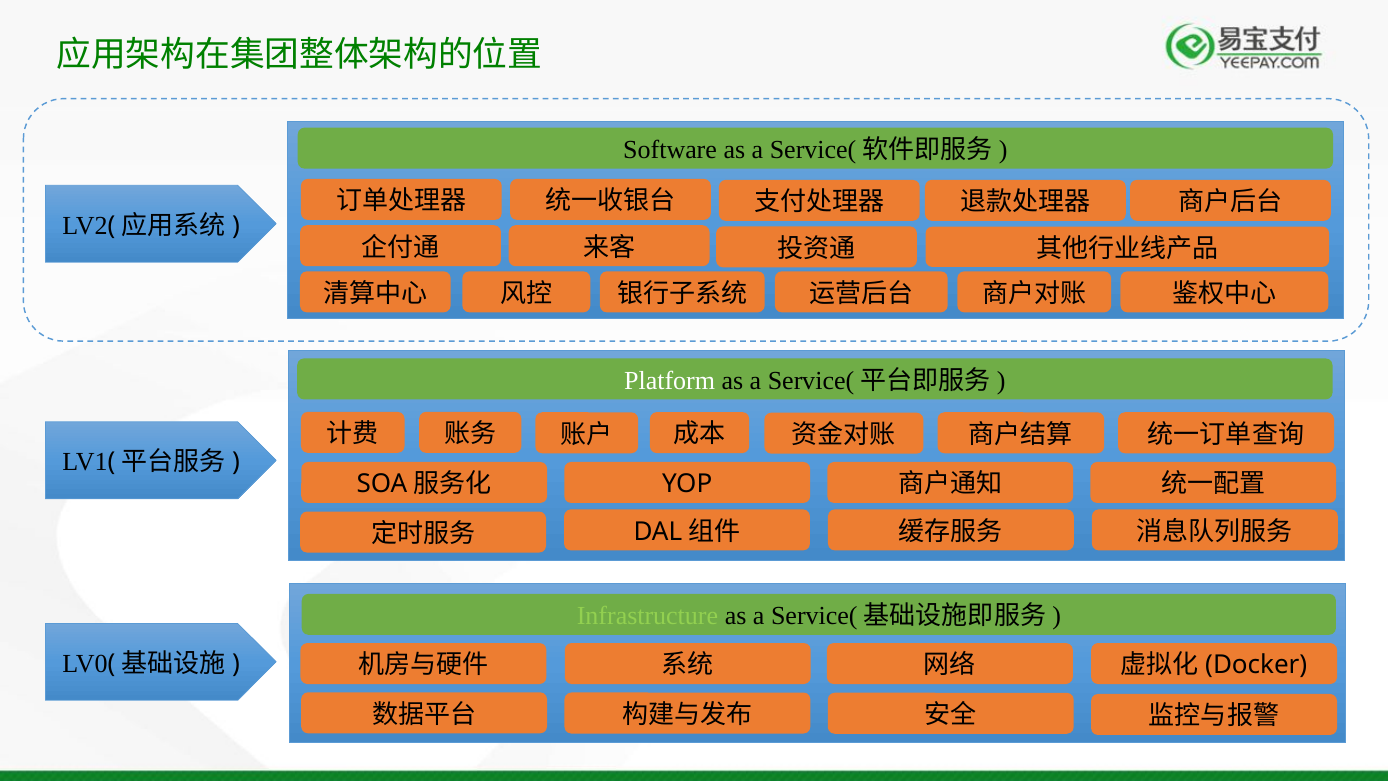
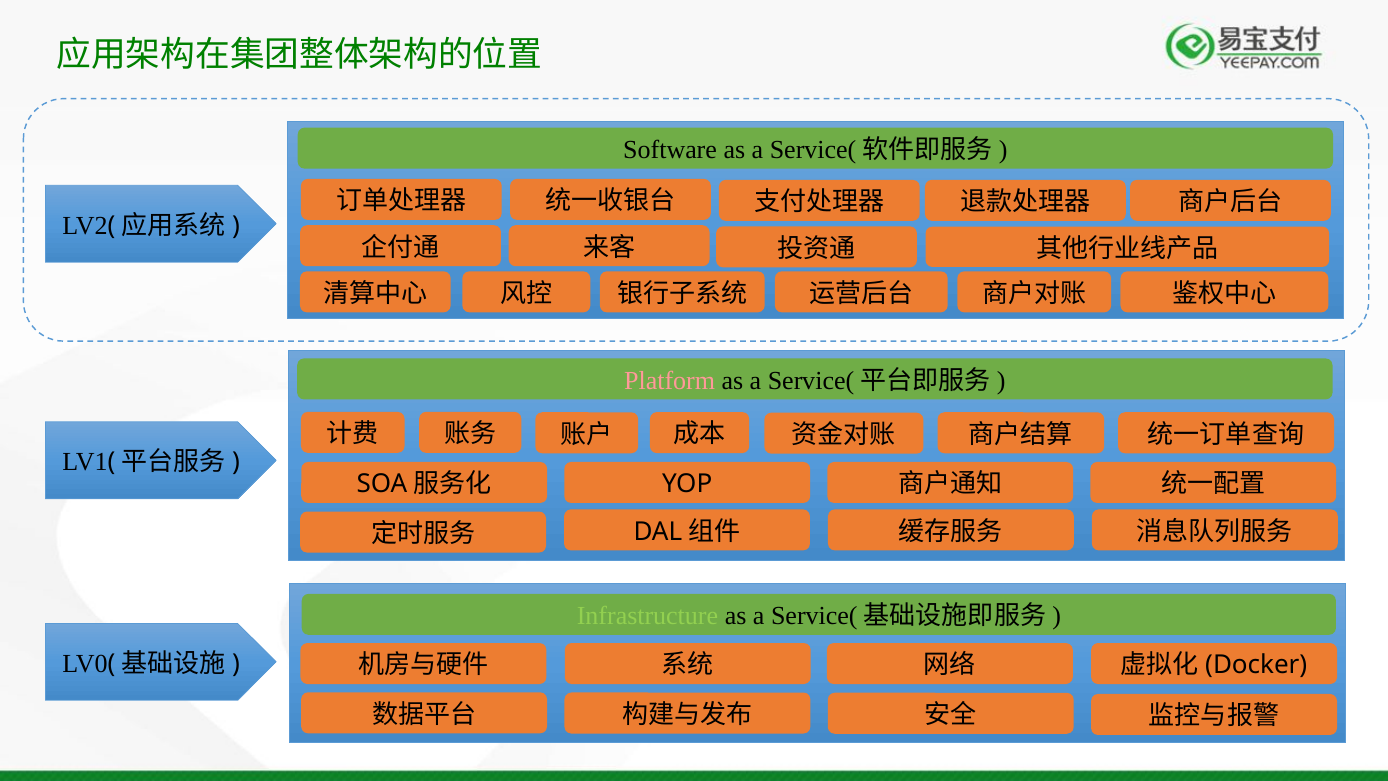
Platform colour: white -> pink (670, 381)
